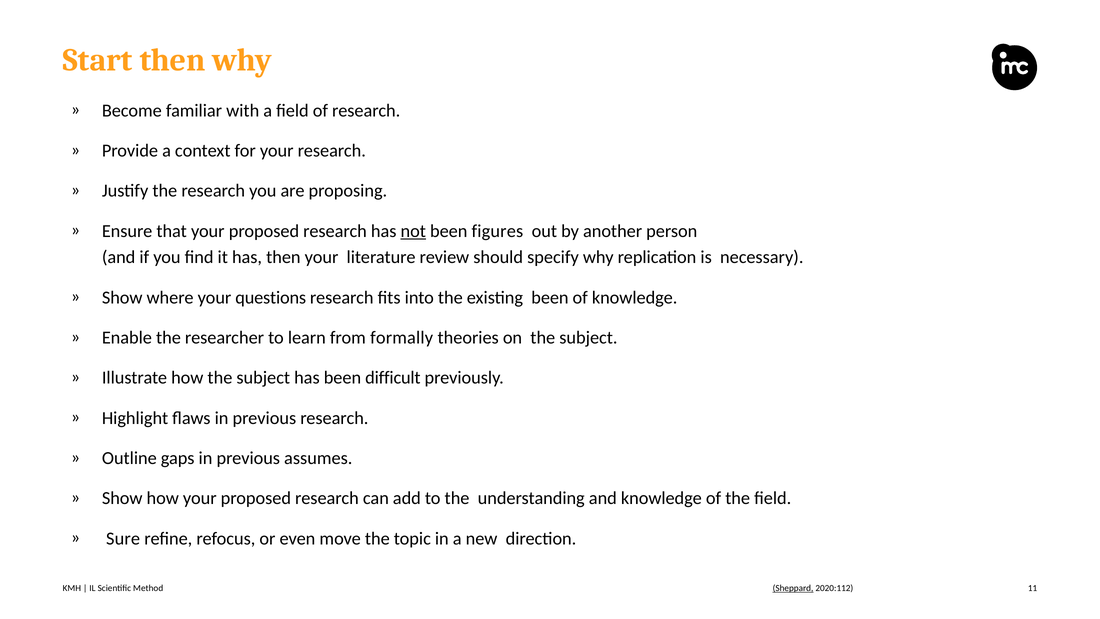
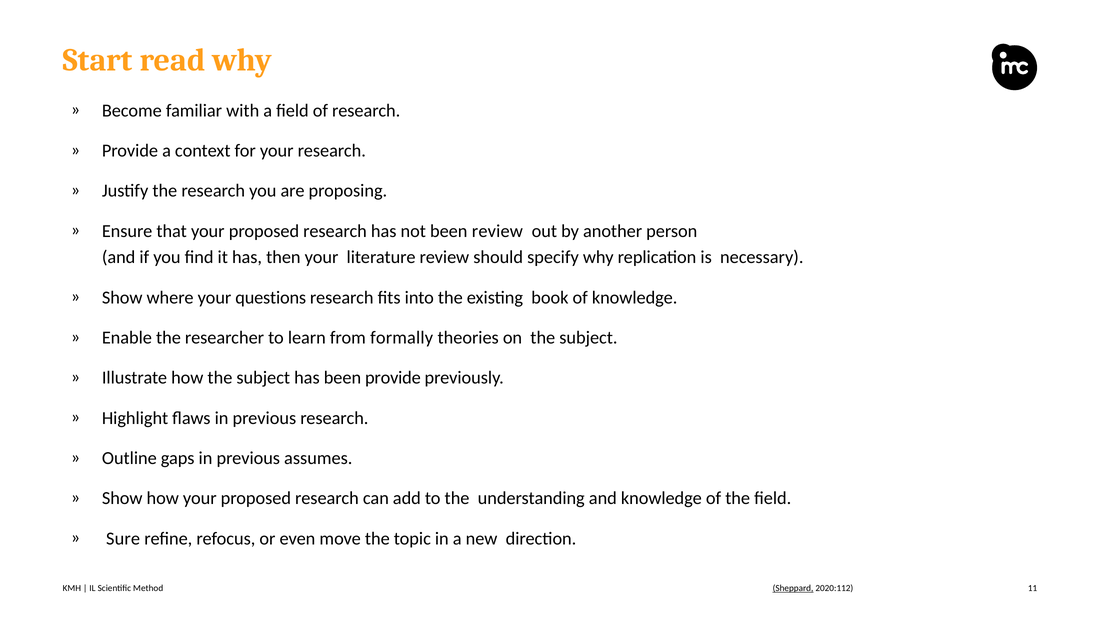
Start then: then -> read (172, 60)
not underline: present -> none (413, 231)
been figures: figures -> review (497, 231)
existing been: been -> book (550, 297)
been difficult: difficult -> provide (393, 378)
